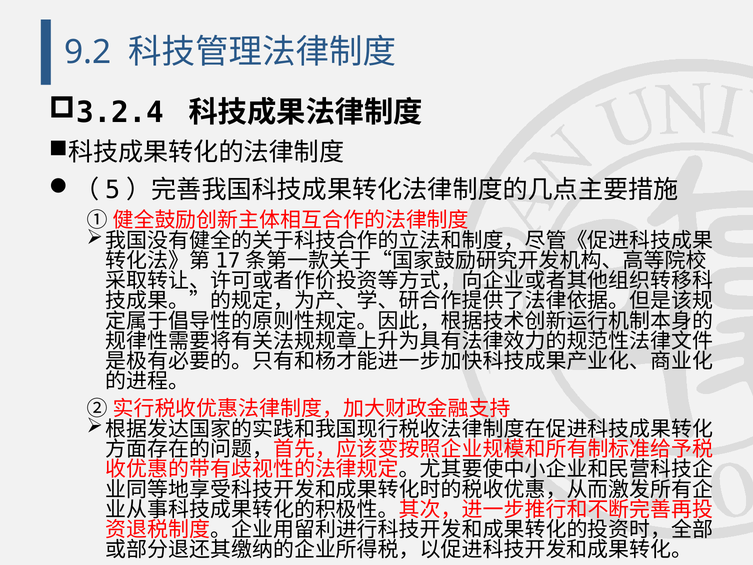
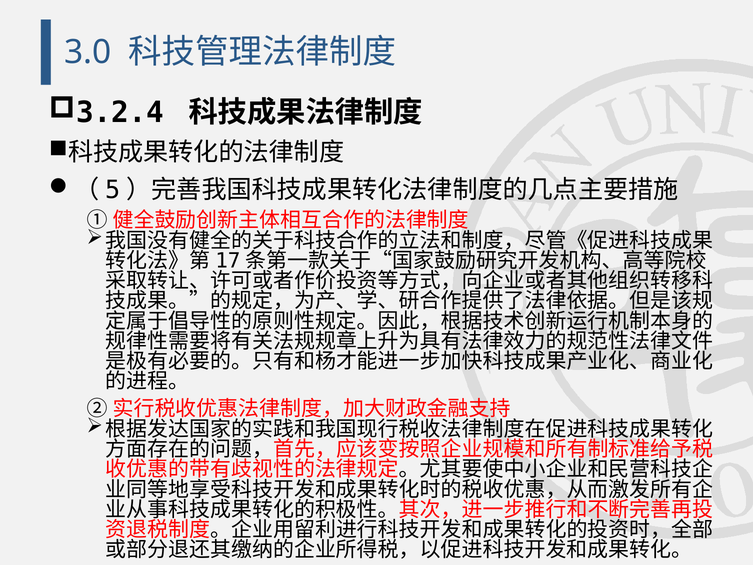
9.2: 9.2 -> 3.0 (88, 52)
